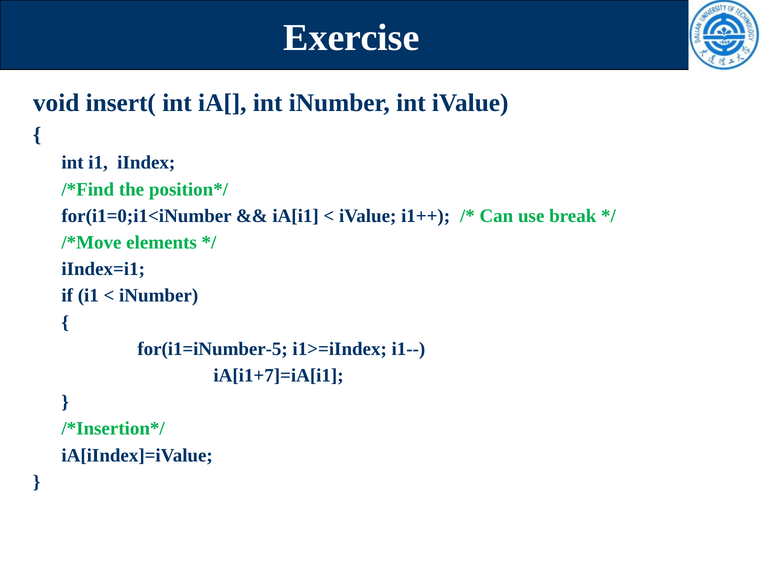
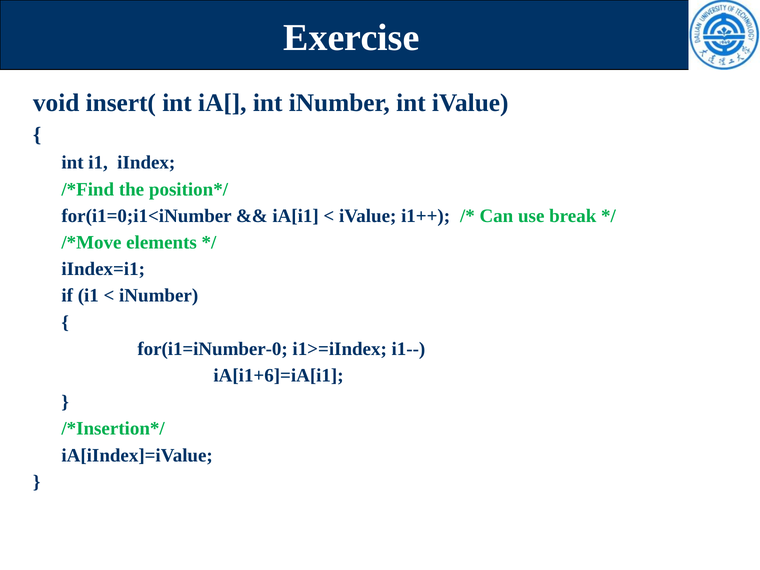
for(i1=iNumber-5: for(i1=iNumber-5 -> for(i1=iNumber-0 (213, 349)
iA[i1+7]=iA[i1: iA[i1+7]=iA[i1 -> iA[i1+6]=iA[i1 (279, 375)
